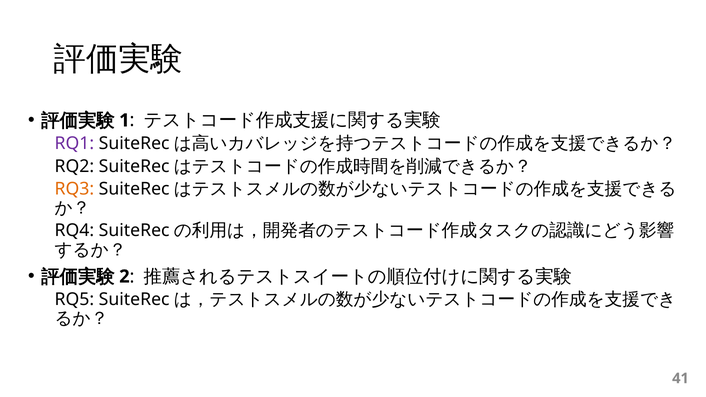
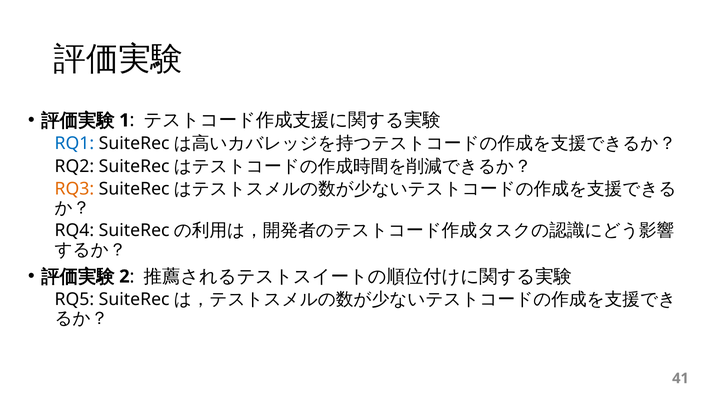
RQ1 colour: purple -> blue (74, 144)
